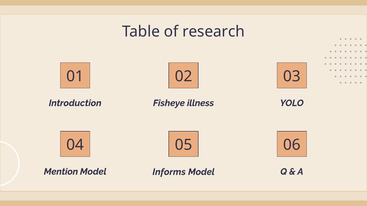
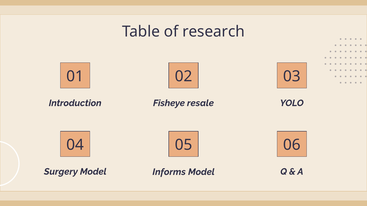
illness: illness -> resale (200, 103)
Mention: Mention -> Surgery (61, 172)
